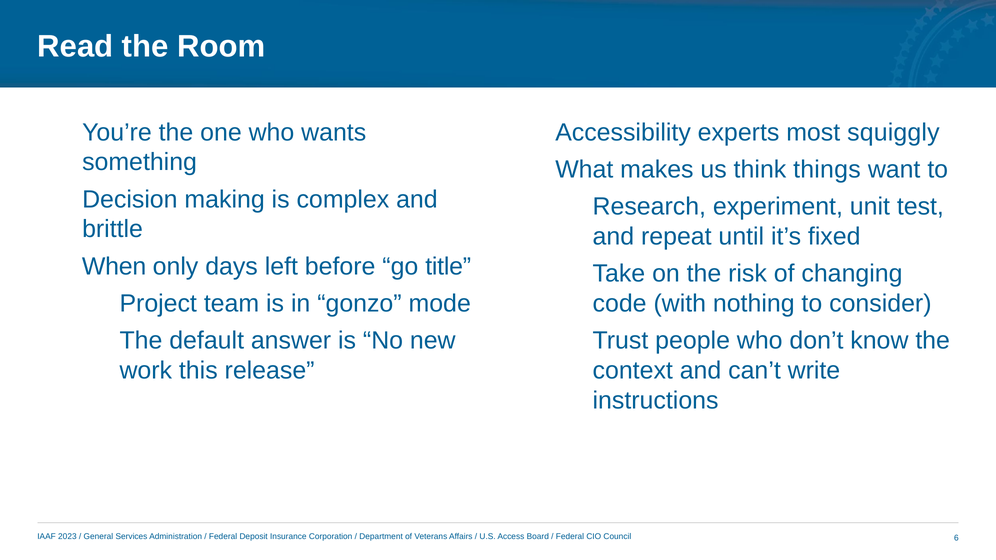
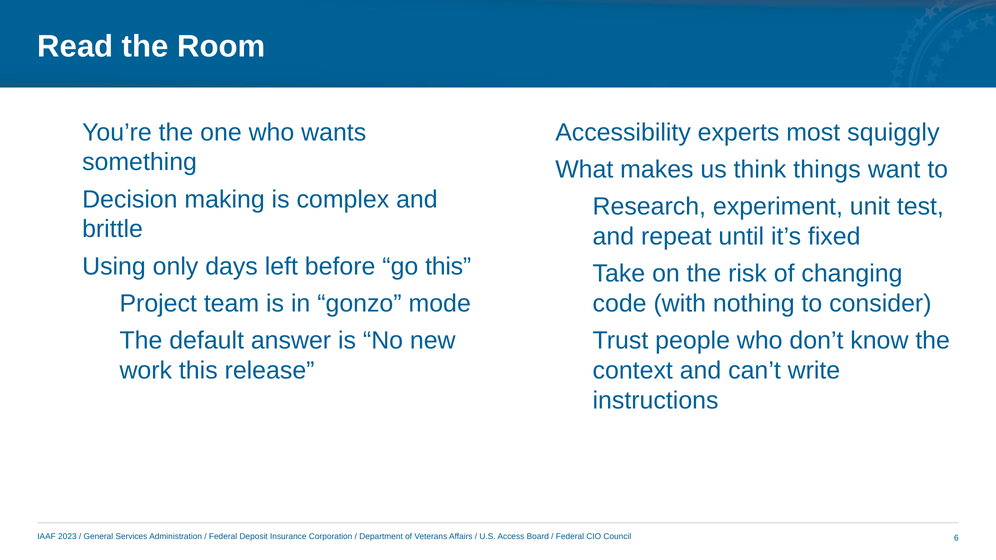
When: When -> Using (114, 267)
go title: title -> this (448, 267)
